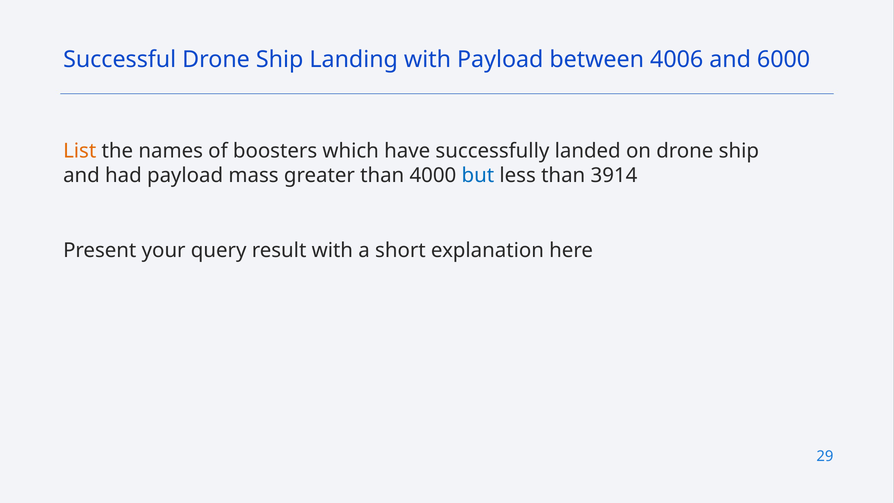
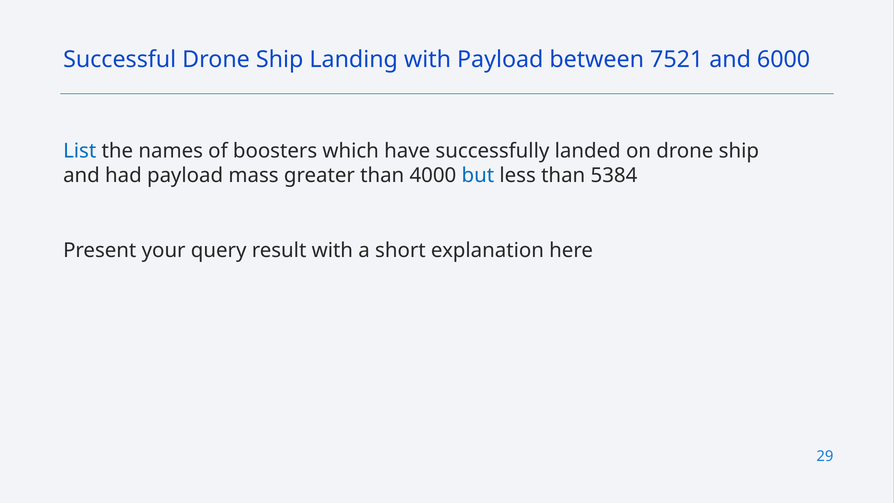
4006: 4006 -> 7521 (677, 59)
List colour: orange -> blue (80, 151)
3914: 3914 -> 5384 (614, 175)
